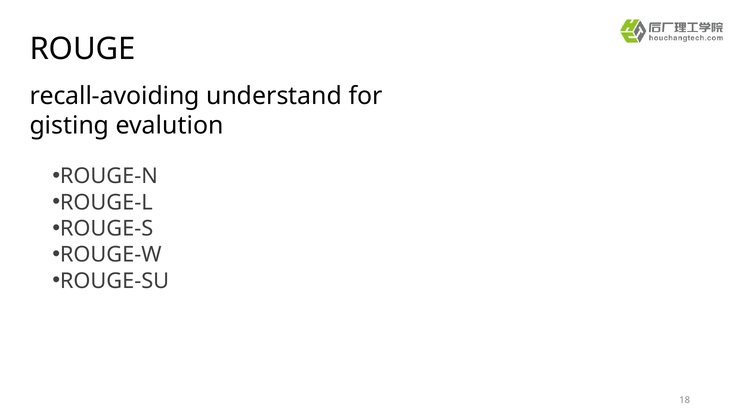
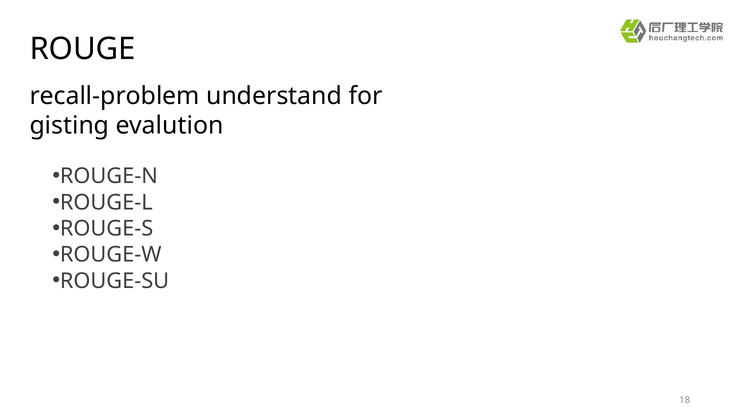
recall-avoiding: recall-avoiding -> recall-problem (115, 96)
